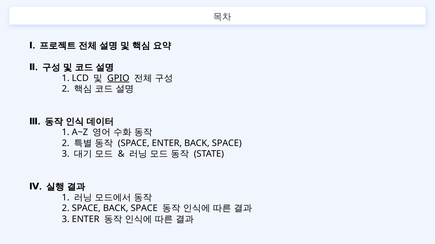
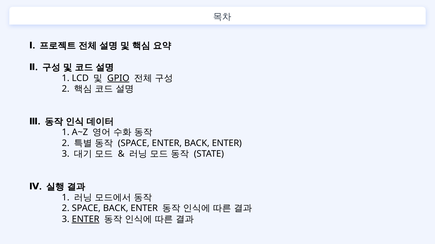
ENTER BACK SPACE: SPACE -> ENTER (227, 144)
SPACE BACK SPACE: SPACE -> ENTER (144, 209)
ENTER underline: none -> present (86, 220)
